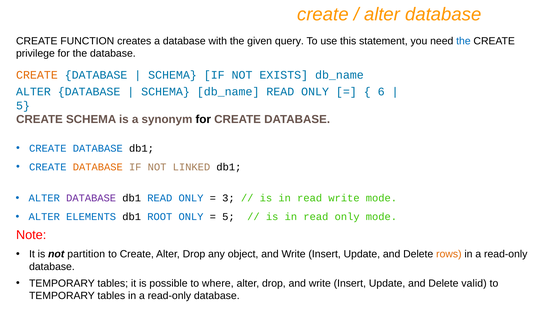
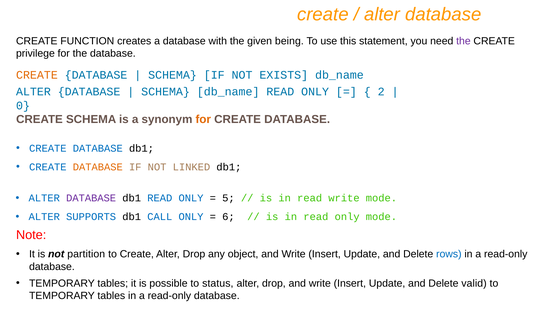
query: query -> being (289, 41)
the colour: blue -> purple (463, 41)
6: 6 -> 2 (381, 92)
5: 5 -> 0 (23, 106)
for colour: black -> orange (203, 120)
3: 3 -> 5 (228, 198)
ELEMENTS: ELEMENTS -> SUPPORTS (91, 217)
ROOT: ROOT -> CALL (160, 217)
5: 5 -> 6 (228, 217)
rows colour: orange -> blue (449, 254)
where: where -> status (218, 283)
